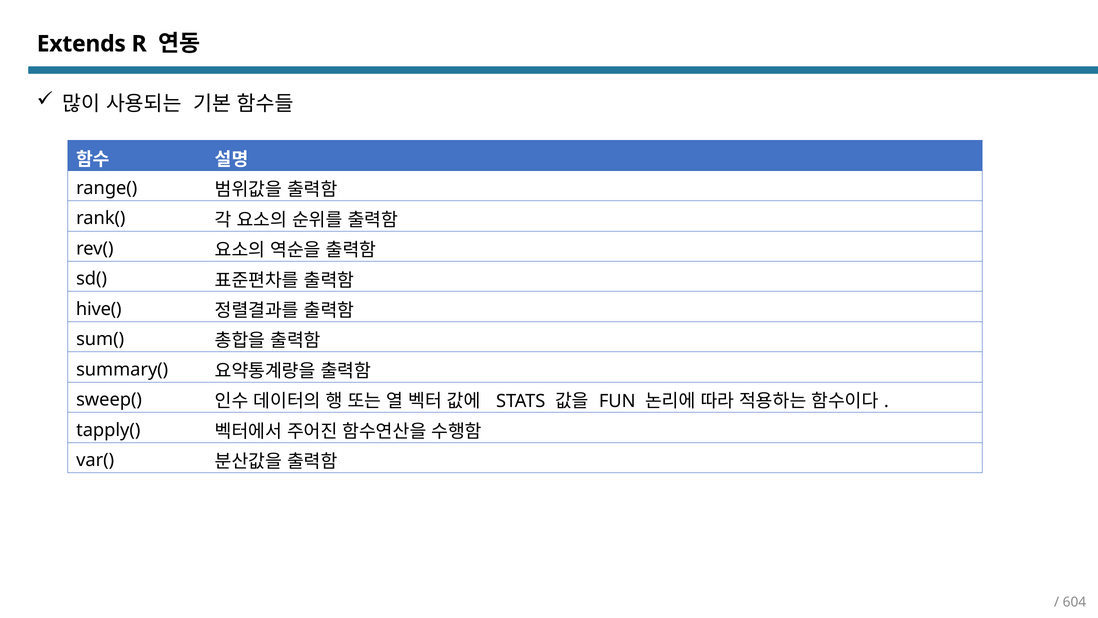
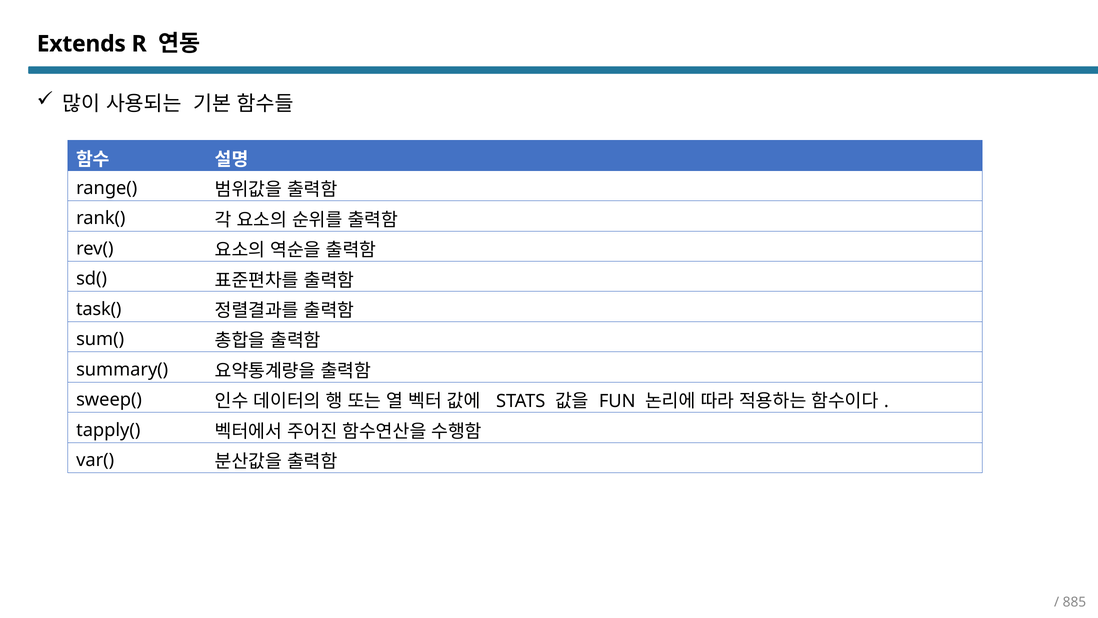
hive(: hive( -> task( (99, 309)
604: 604 -> 885 (1074, 602)
